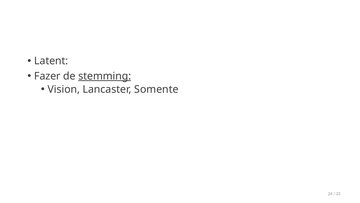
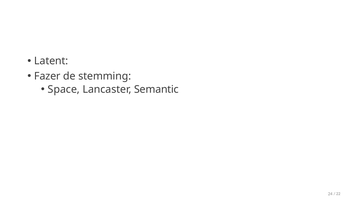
stemming underline: present -> none (105, 76)
Vision: Vision -> Space (64, 89)
Somente: Somente -> Semantic (156, 89)
